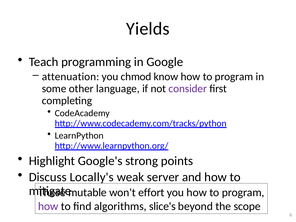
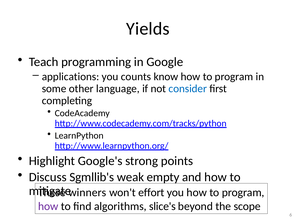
attenuation: attenuation -> applications (71, 77)
chmod: chmod -> counts (136, 77)
consider colour: purple -> blue (188, 89)
Locally's: Locally's -> Sgmllib's (92, 177)
server: server -> empty (163, 177)
mutable: mutable -> winners (87, 192)
